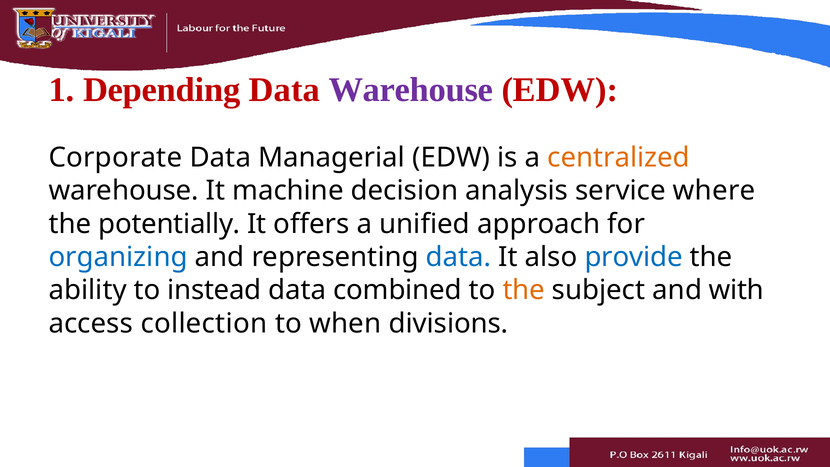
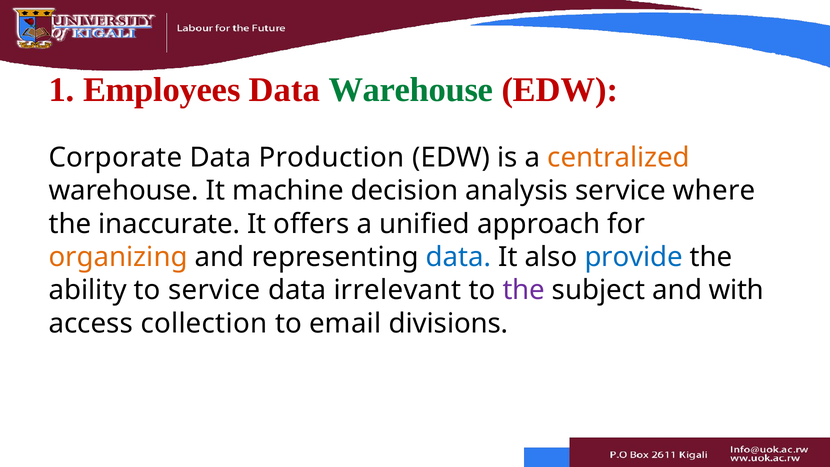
Depending: Depending -> Employees (162, 90)
Warehouse colour: purple -> green (411, 90)
Managerial: Managerial -> Production (332, 157)
potentially: potentially -> inaccurate (169, 224)
organizing colour: blue -> orange (118, 257)
to instead: instead -> service (214, 290)
combined: combined -> irrelevant (397, 290)
the colour: orange -> purple (524, 290)
when: when -> email (345, 323)
